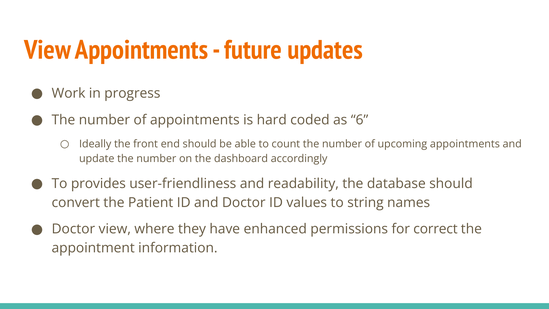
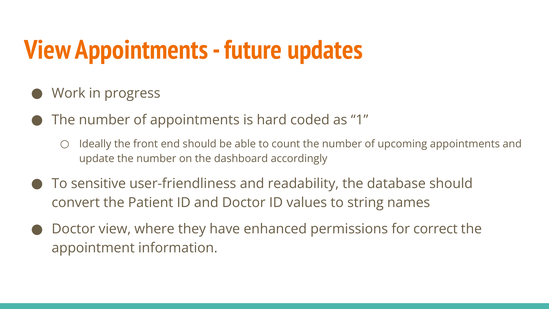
6: 6 -> 1 (360, 120)
provides: provides -> sensitive (98, 183)
